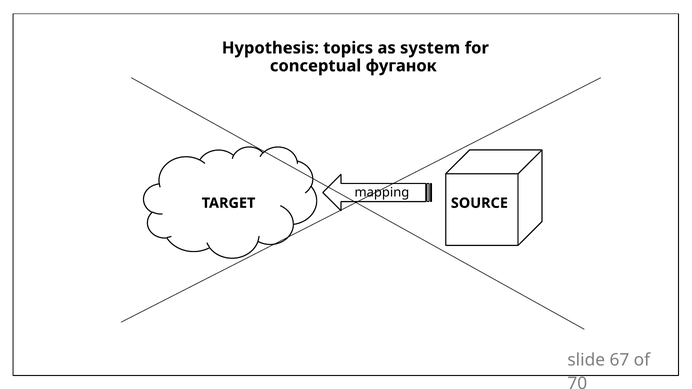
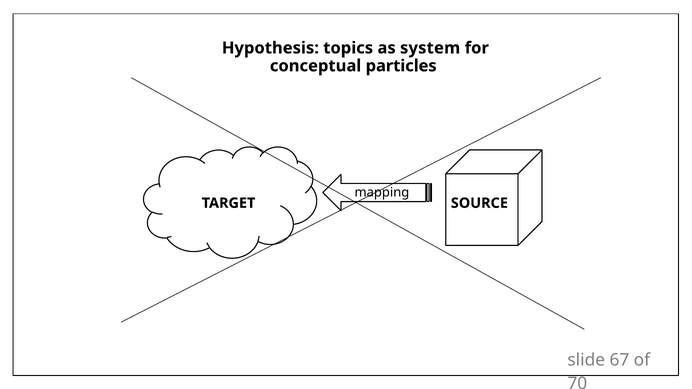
фуганок: фуганок -> particles (401, 66)
